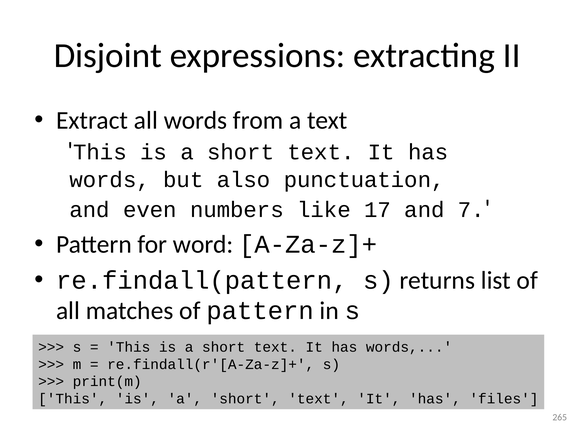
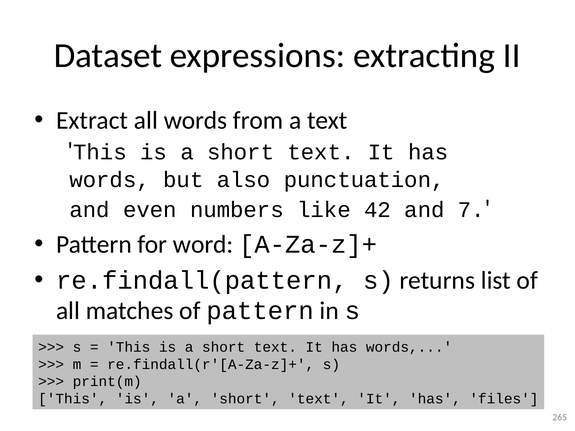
Disjoint: Disjoint -> Dataset (108, 56)
17: 17 -> 42 (377, 210)
